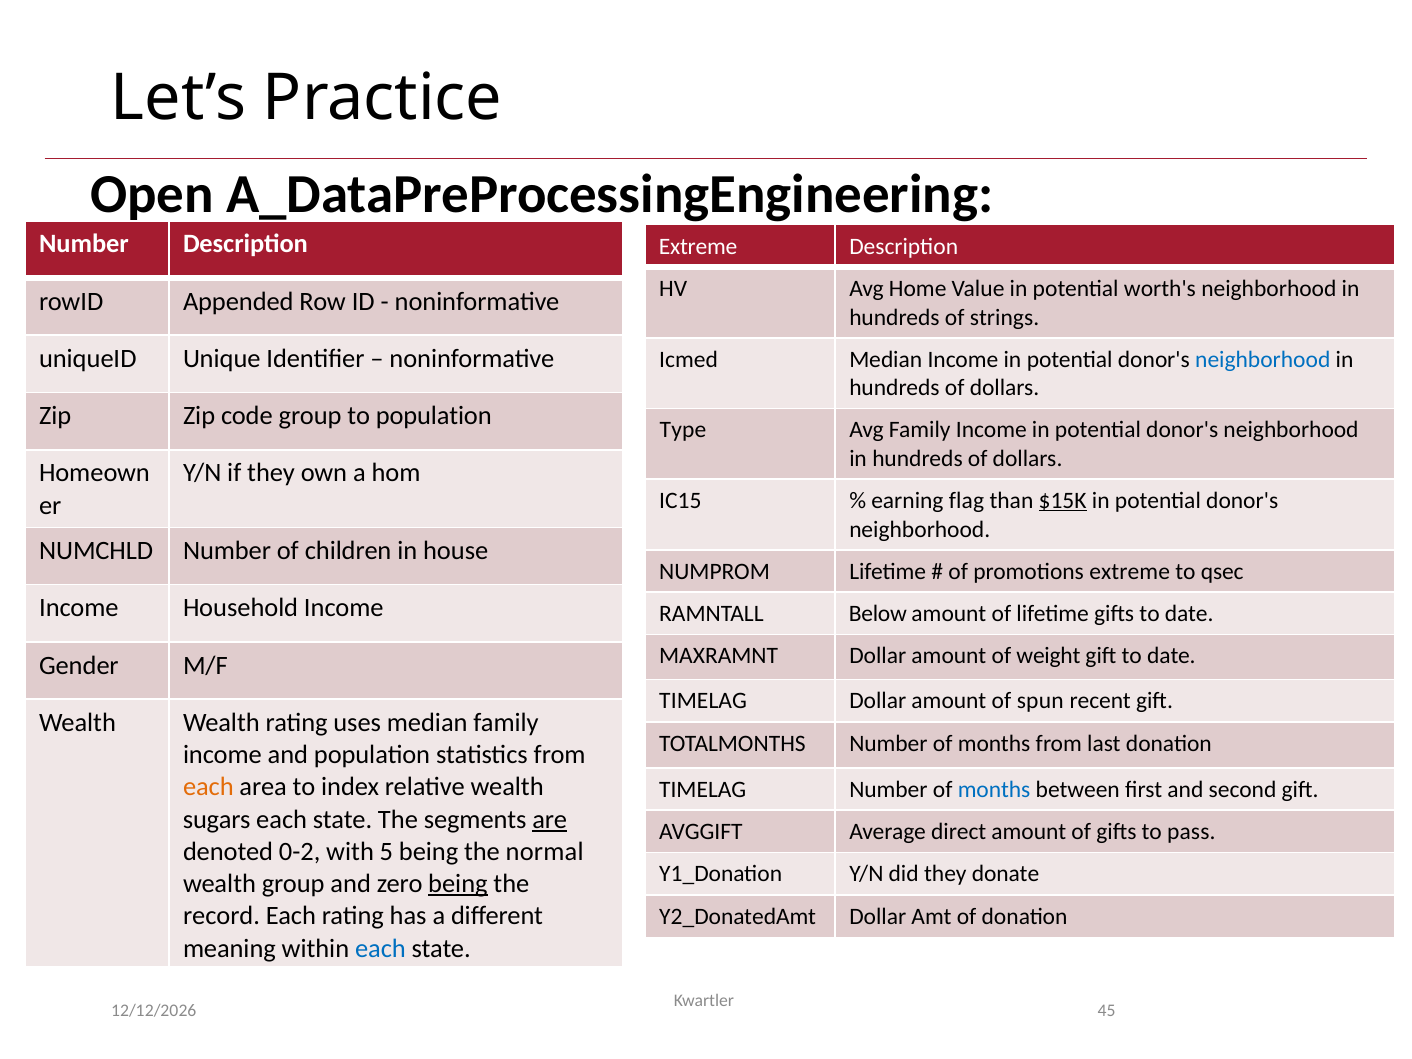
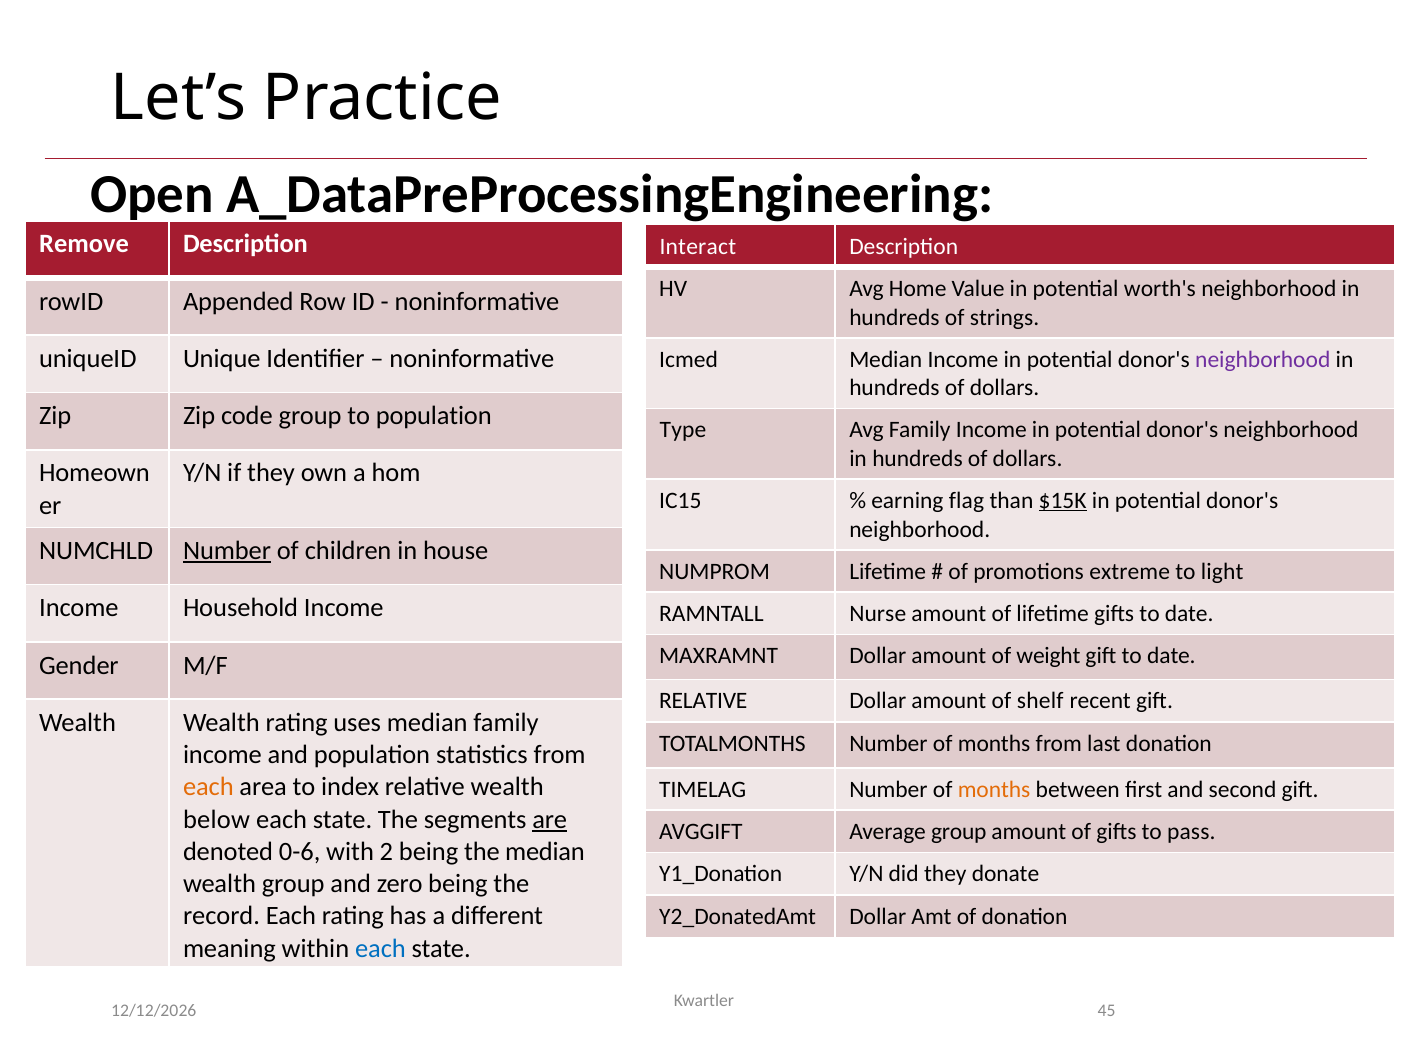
Number: Number -> Remove (84, 244)
Extreme: Extreme -> Interact (698, 246)
neighborhood colour: blue -> purple (1263, 359)
Number underline: none -> present (227, 551)
qsec: qsec -> light (1222, 571)
Below: Below -> Nurse (878, 614)
TIMELAG: TIMELAG -> RELATIVE (703, 701)
spun: spun -> shelf (1040, 701)
months colour: blue -> orange (994, 789)
sugars: sugars -> below (217, 819)
Average direct: direct -> group (959, 832)
0-2: 0-2 -> 0-6 (300, 852)
5: 5 -> 2 (386, 852)
the normal: normal -> median (545, 852)
being underline: present -> none (458, 884)
